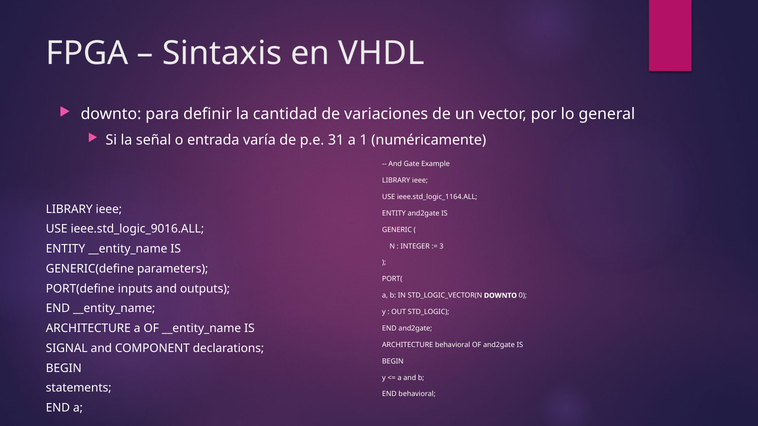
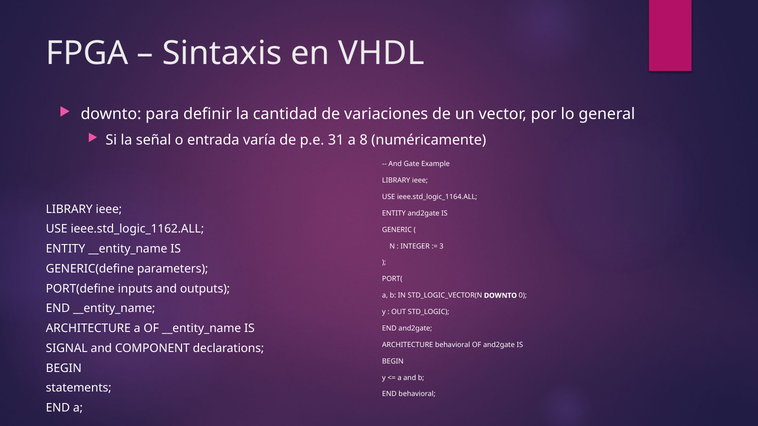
1: 1 -> 8 (364, 140)
ieee.std_logic_9016.ALL: ieee.std_logic_9016.ALL -> ieee.std_logic_1162.ALL (137, 229)
